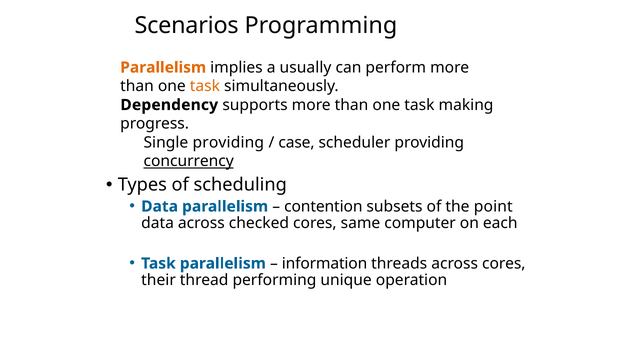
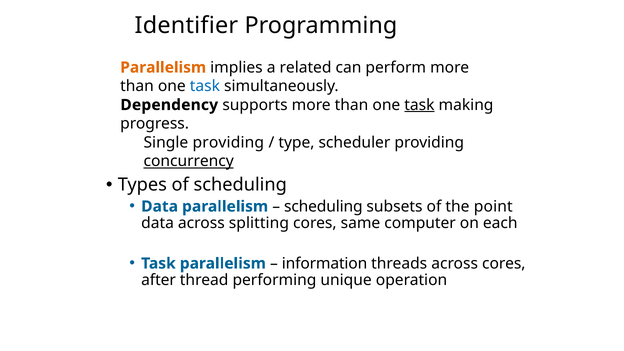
Scenarios: Scenarios -> Identifier (186, 26)
usually: usually -> related (306, 67)
task colour: orange -> blue (205, 86)
task underline: none -> present (419, 105)
case: case -> type (296, 142)
contention: contention -> scheduling (323, 206)
checked: checked -> splitting (259, 223)
their: their -> after (159, 280)
